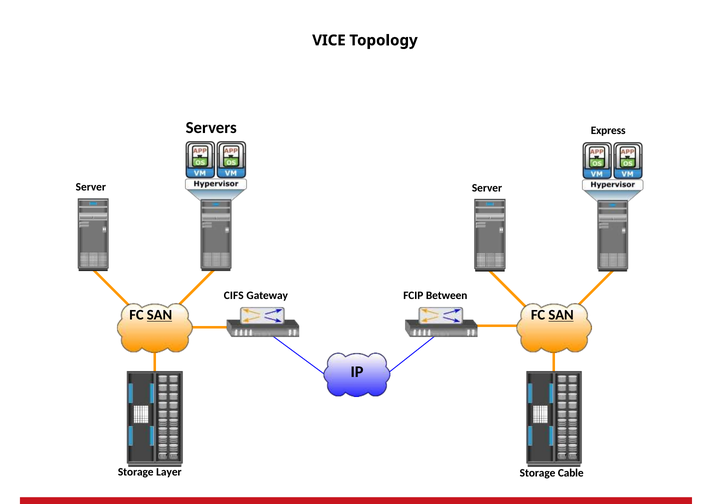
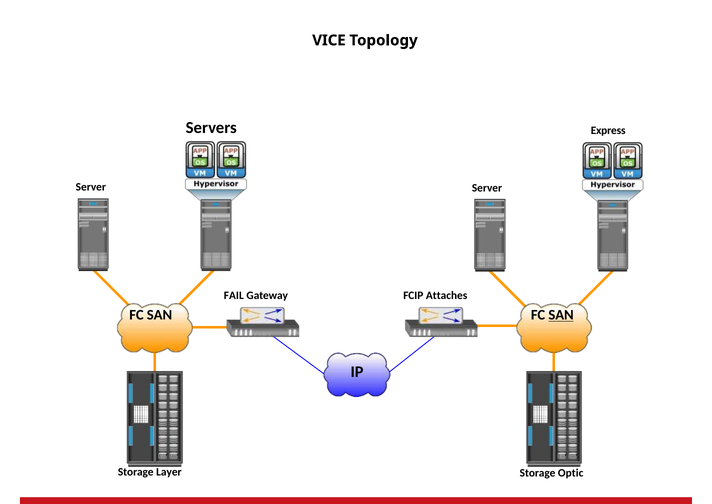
CIFS: CIFS -> FAIL (234, 295)
Between: Between -> Attaches (447, 295)
SAN underline: present -> none (159, 315)
Cable: Cable -> Optic (571, 473)
